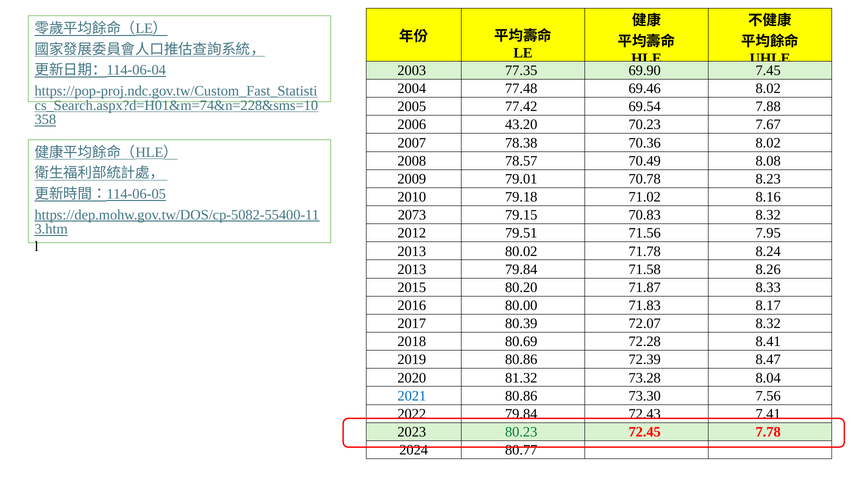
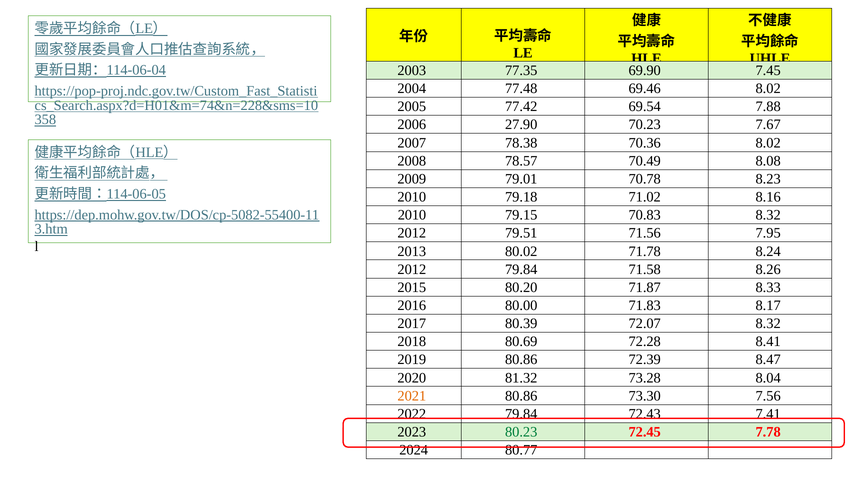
43.20: 43.20 -> 27.90 (521, 125)
2073: 2073 -> 2010 (412, 215)
2013: 2013 -> 2012 (412, 269)
2021 colour: blue -> orange (412, 396)
